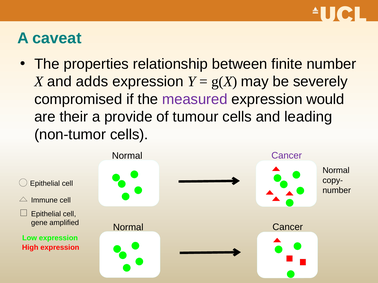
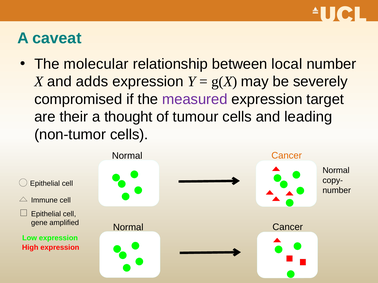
properties: properties -> molecular (96, 64)
finite: finite -> local (287, 64)
would: would -> target (325, 99)
provide: provide -> thought (128, 117)
Cancer colour: purple -> orange (287, 156)
